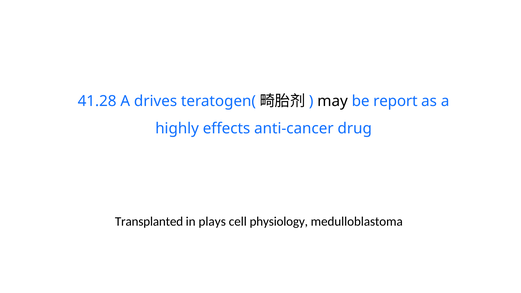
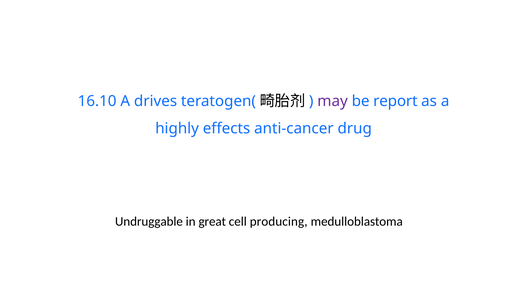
41.28: 41.28 -> 16.10 (97, 101)
may colour: black -> purple (333, 101)
Transplanted: Transplanted -> Undruggable (149, 221)
plays: plays -> great (212, 221)
physiology: physiology -> producing (279, 221)
